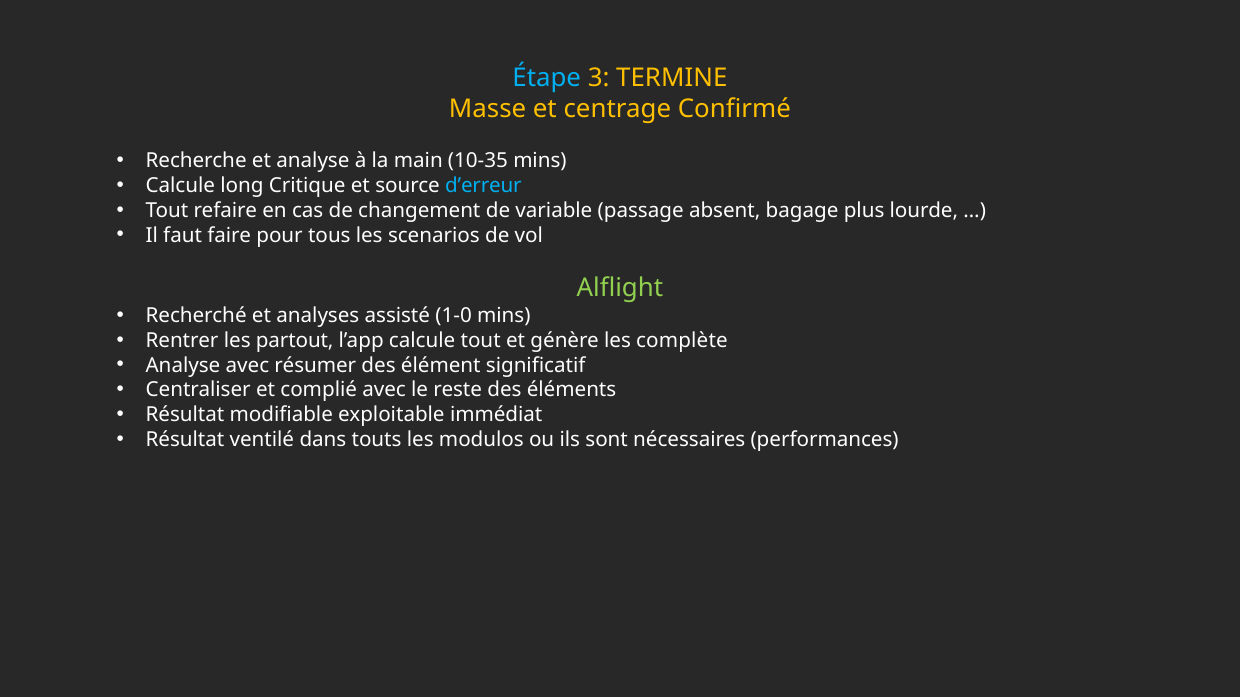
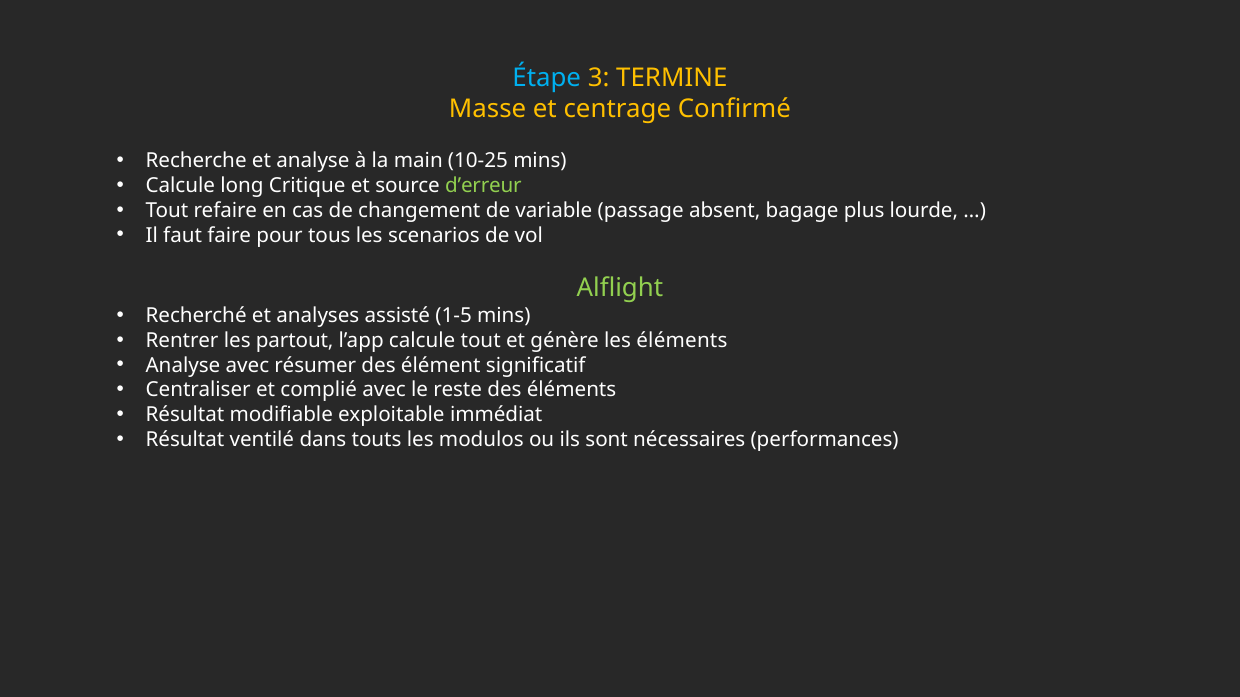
10-35: 10-35 -> 10-25 (478, 161)
d’erreur colour: light blue -> light green (483, 186)
1-0: 1-0 -> 1-5 (454, 316)
les complète: complète -> éléments (682, 341)
